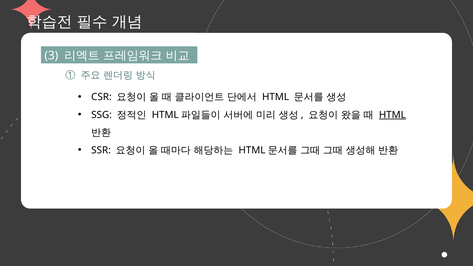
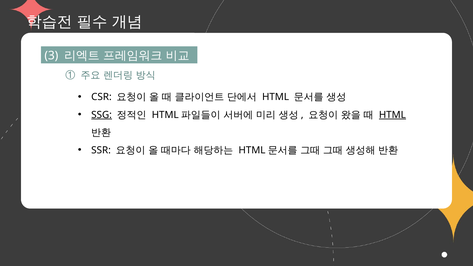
SSG underline: none -> present (102, 115)
